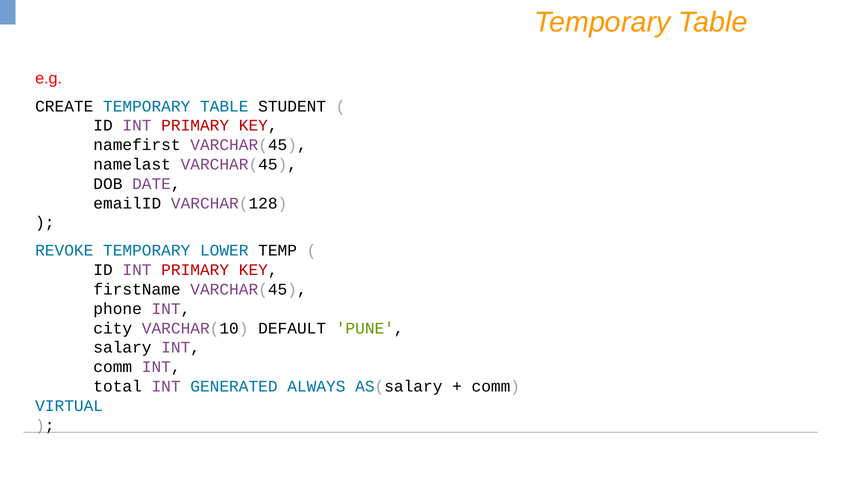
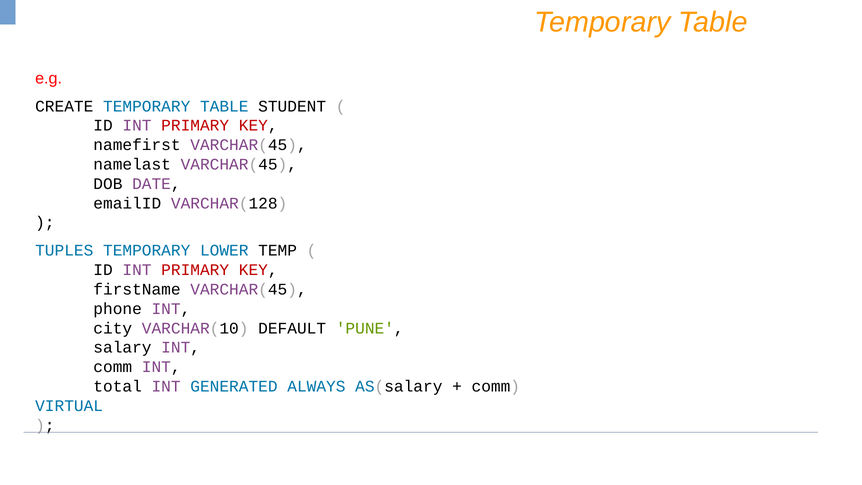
REVOKE: REVOKE -> TUPLES (64, 251)
